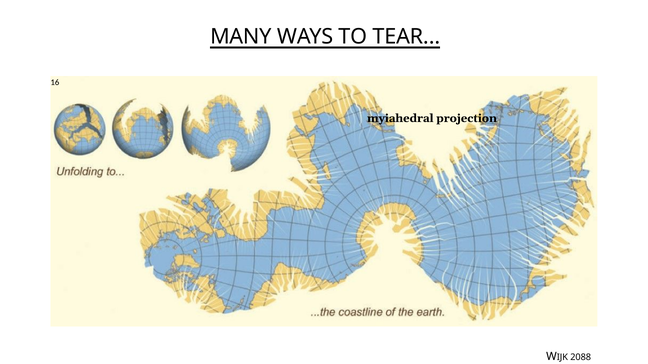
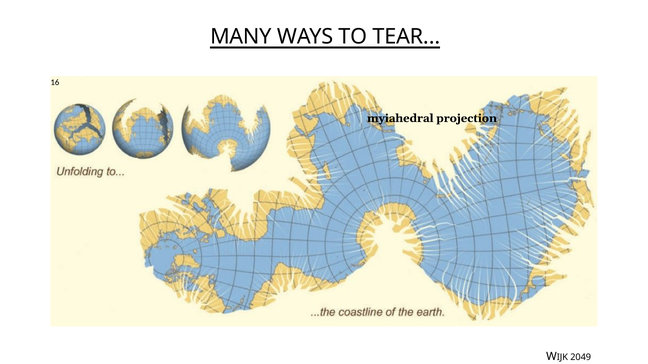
2088: 2088 -> 2049 (581, 357)
